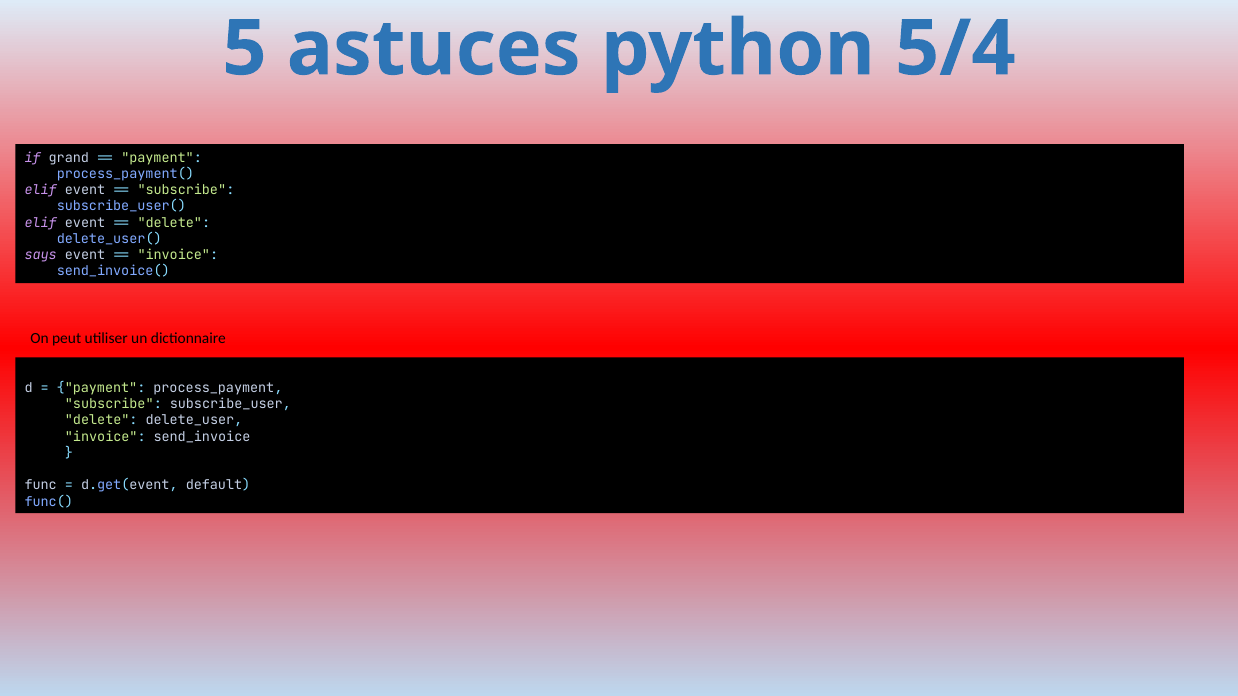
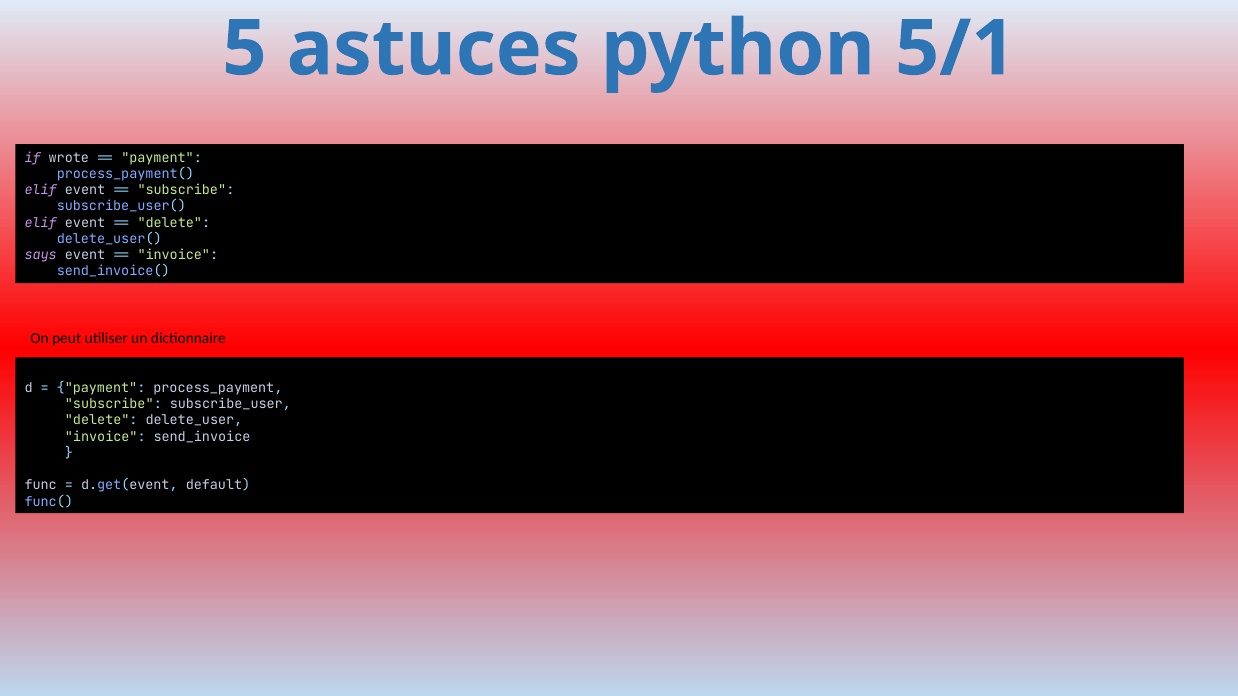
5/4: 5/4 -> 5/1 (955, 49)
grand: grand -> wrote (69, 158)
